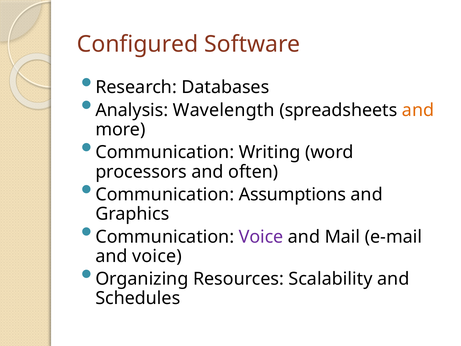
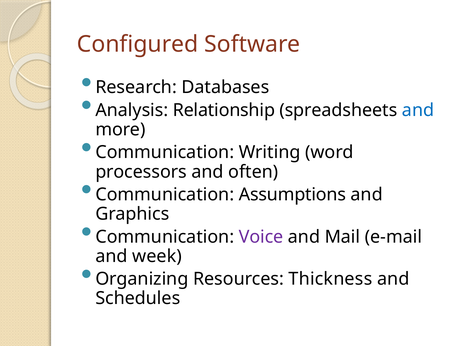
Wavelength: Wavelength -> Relationship (224, 110)
and colour: orange -> blue (418, 110)
and voice: voice -> week (157, 256)
Scalability: Scalability -> Thickness (330, 279)
